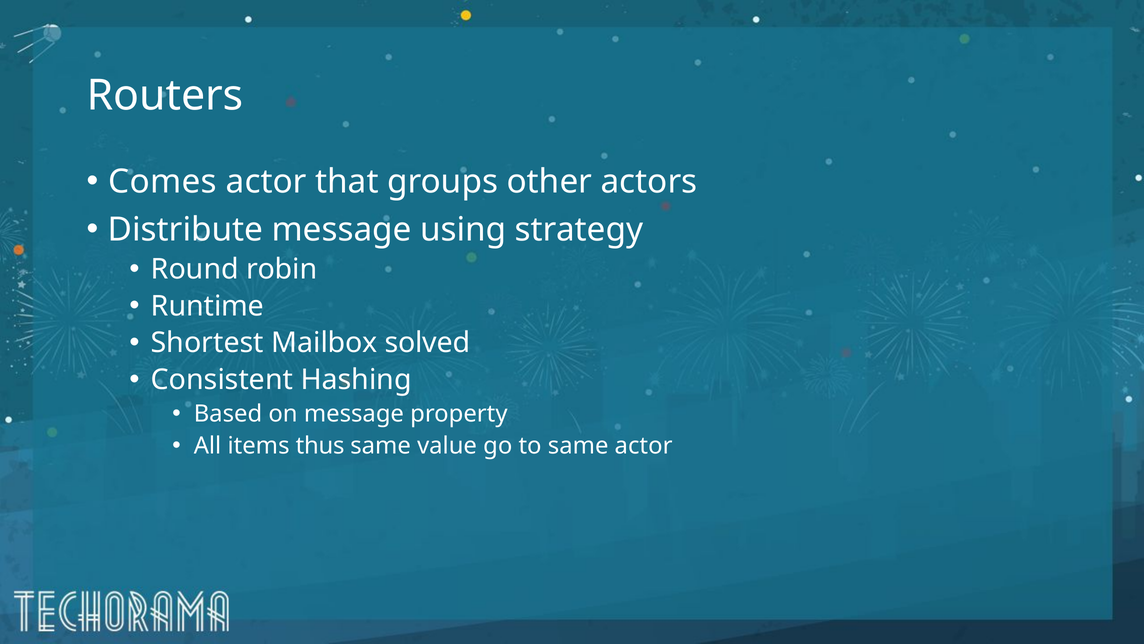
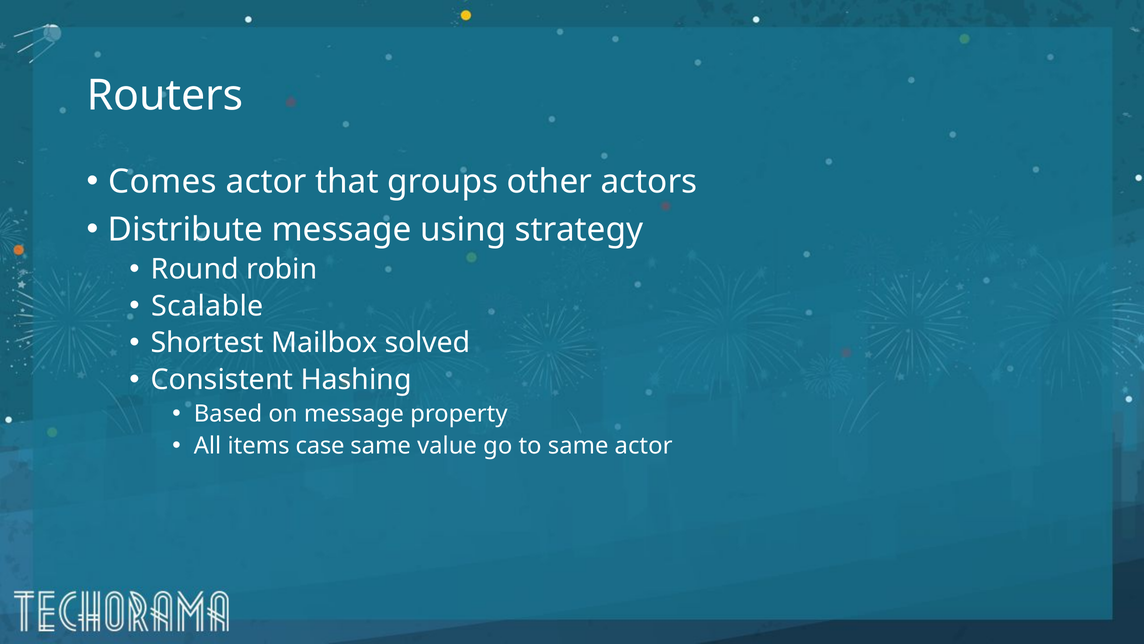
Runtime: Runtime -> Scalable (207, 306)
thus: thus -> case (320, 445)
